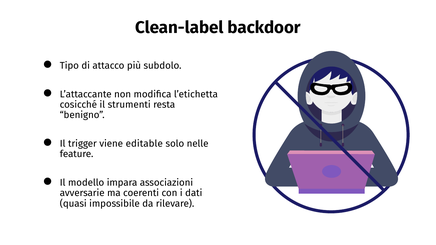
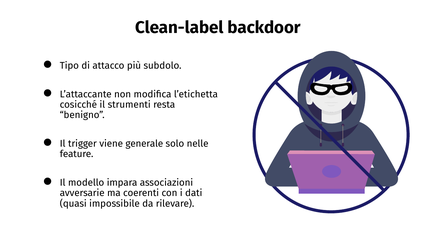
editable: editable -> generale (144, 144)
